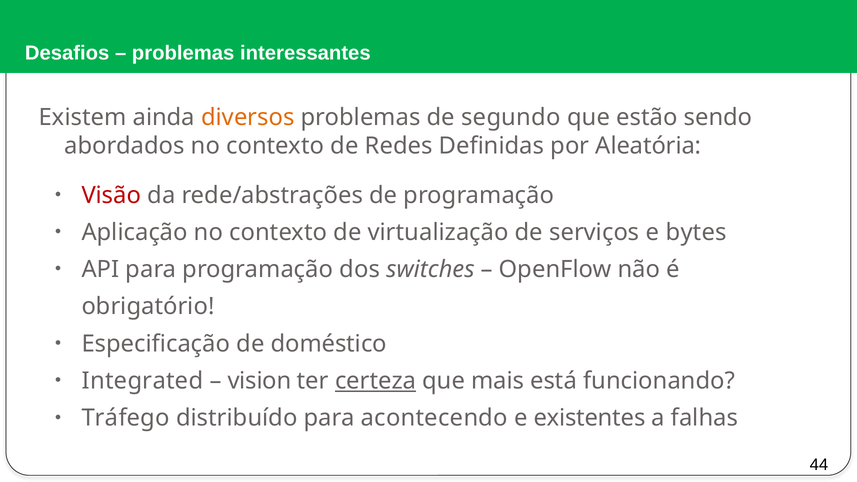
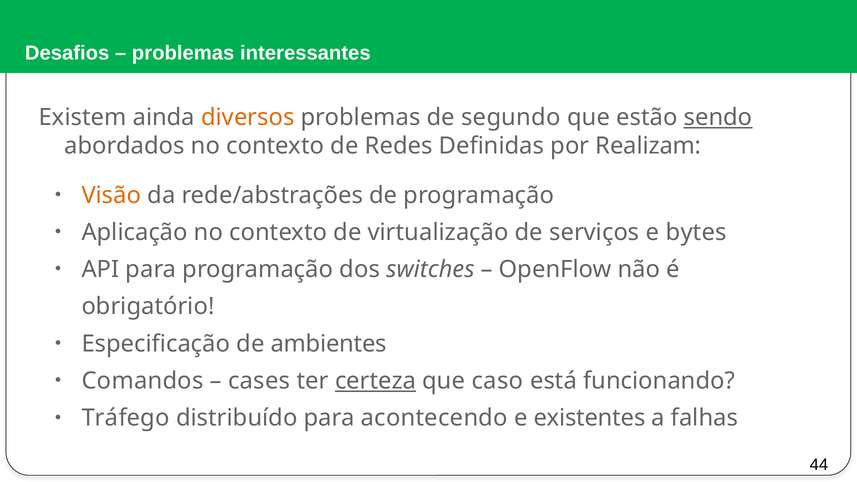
sendo underline: none -> present (718, 118)
Aleatória: Aleatória -> Realizam (648, 146)
Visão colour: red -> orange (111, 195)
doméstico: doméstico -> ambientes (329, 344)
Integrated: Integrated -> Comandos (143, 381)
vision: vision -> cases (259, 381)
mais: mais -> caso (497, 381)
